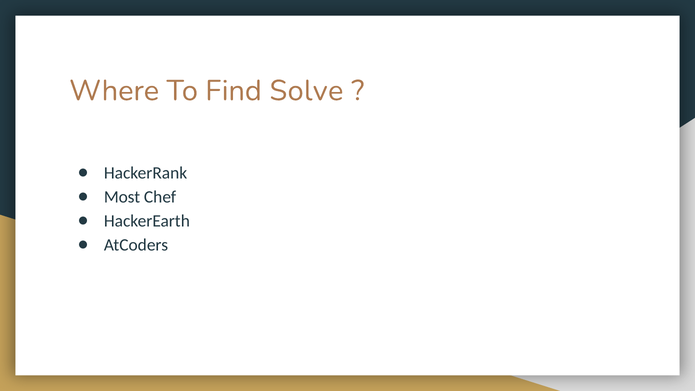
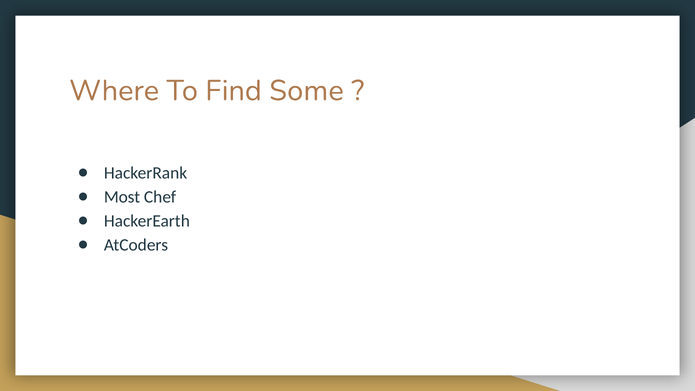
Solve: Solve -> Some (306, 91)
